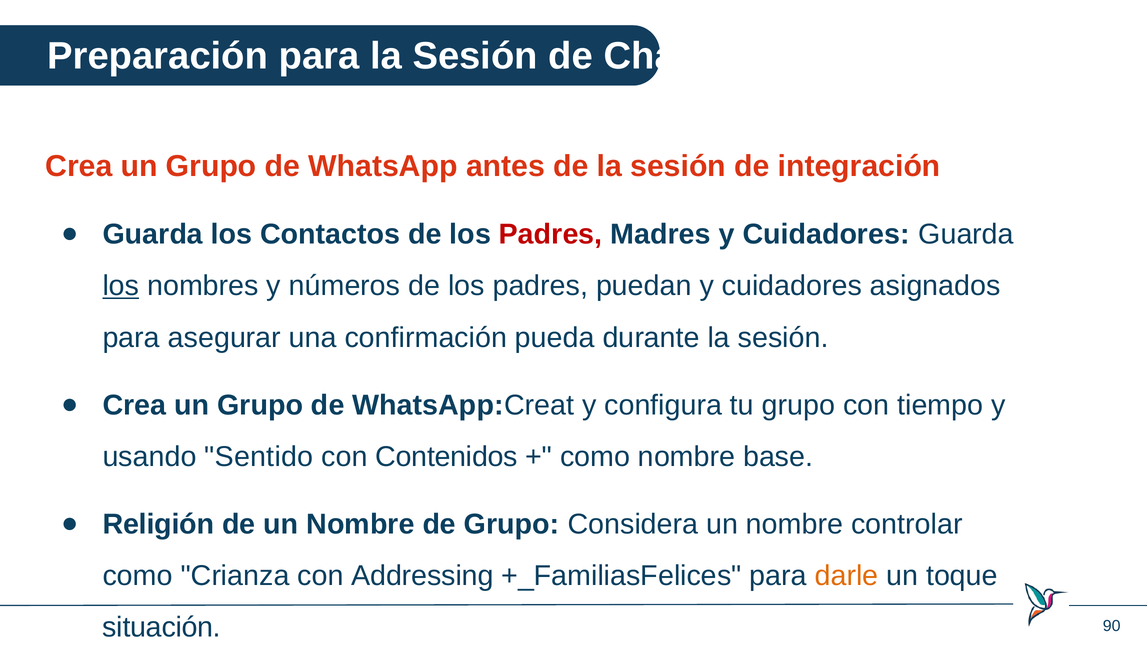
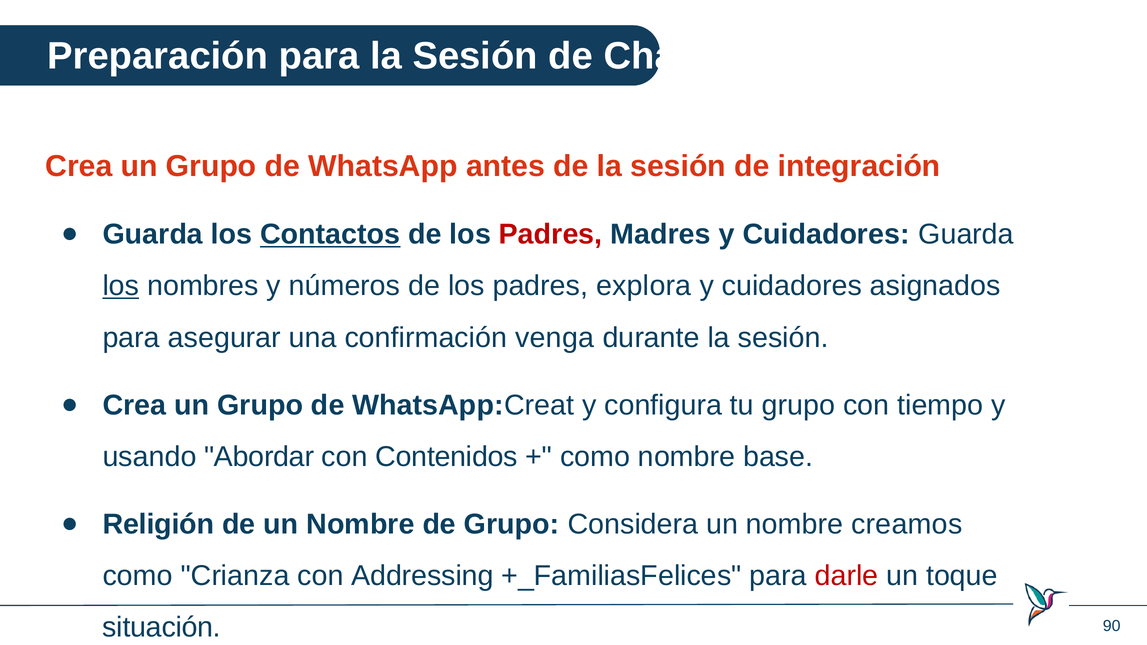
Contactos underline: none -> present (330, 234)
puedan: puedan -> explora (644, 286)
pueda: pueda -> venga (555, 338)
Sentido: Sentido -> Abordar (259, 457)
controlar: controlar -> creamos (907, 524)
darle colour: orange -> red (847, 576)
